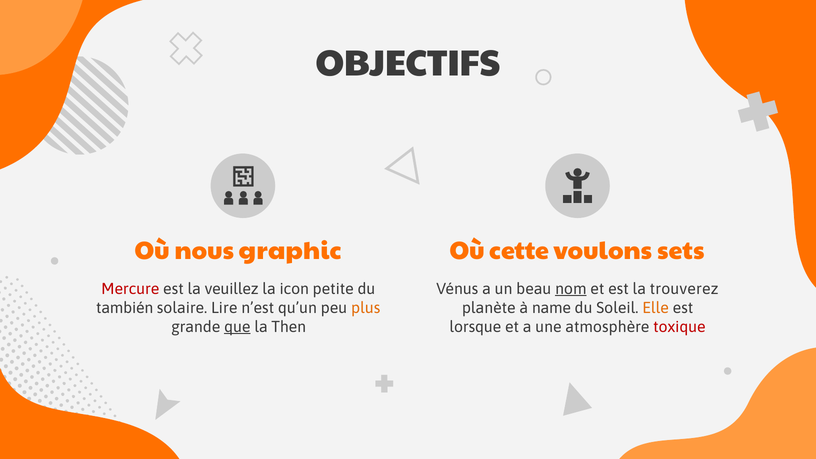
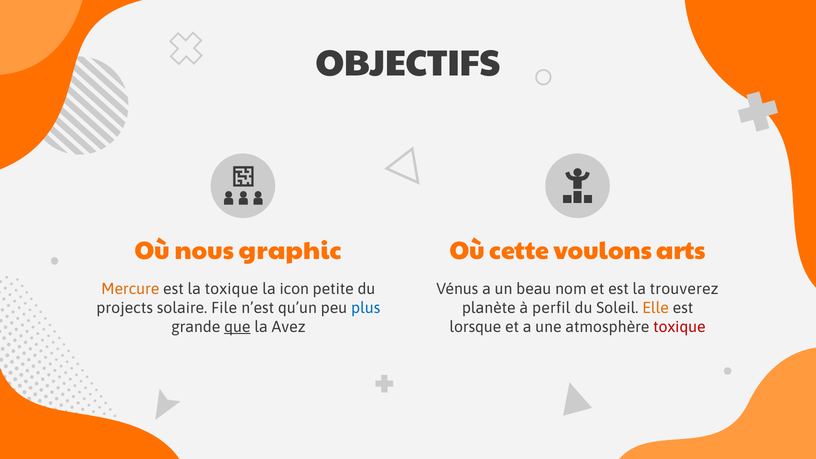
sets: sets -> arts (681, 251)
Mercure colour: red -> orange (130, 289)
la veuillez: veuillez -> toxique (231, 289)
nom underline: present -> none (571, 289)
también: también -> projects (125, 308)
Lire: Lire -> File (224, 308)
plus colour: orange -> blue (366, 308)
name: name -> perfil (551, 308)
Then: Then -> Avez (289, 327)
